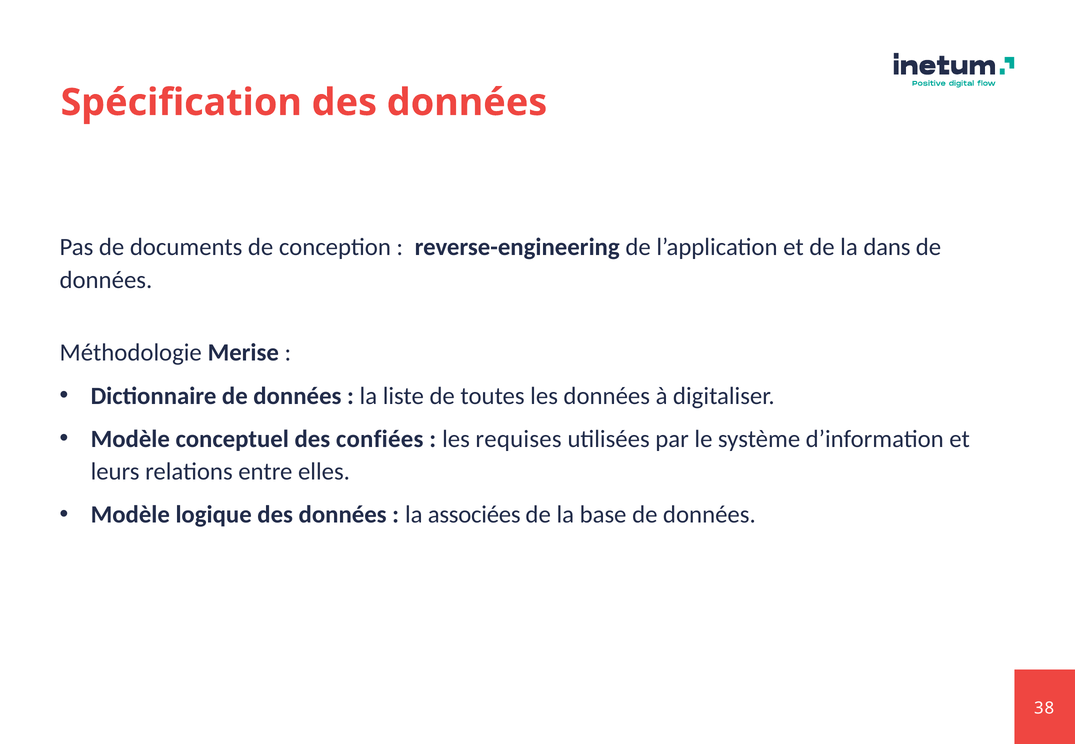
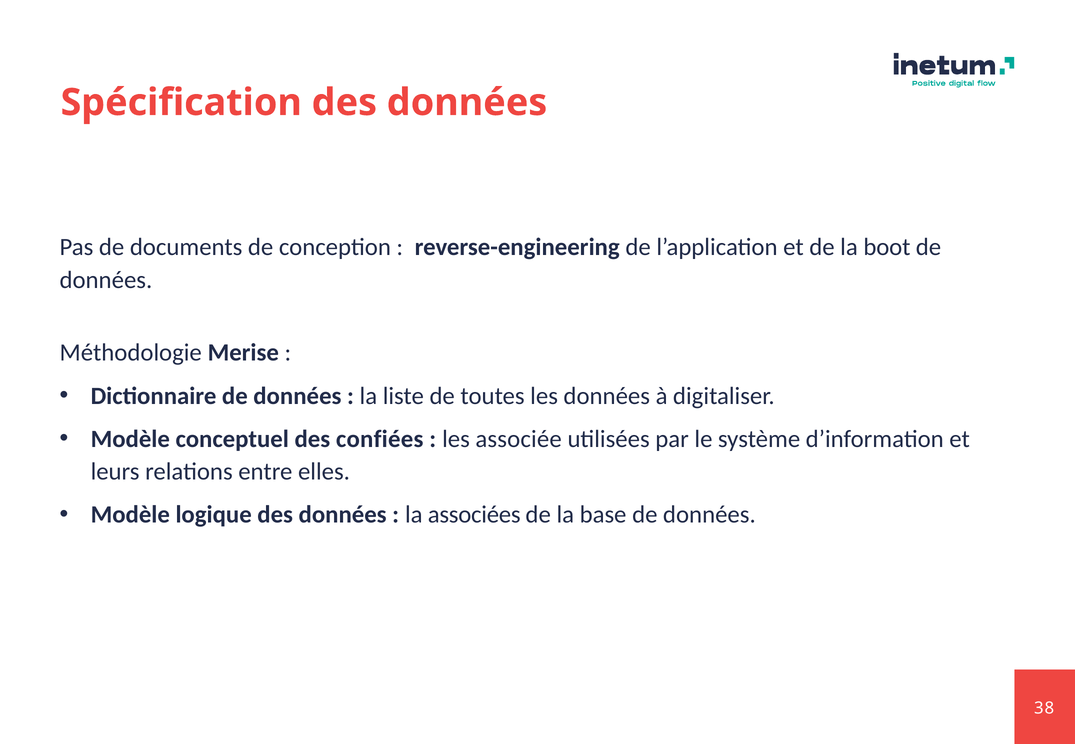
dans: dans -> boot (887, 247)
requises: requises -> associée (519, 439)
